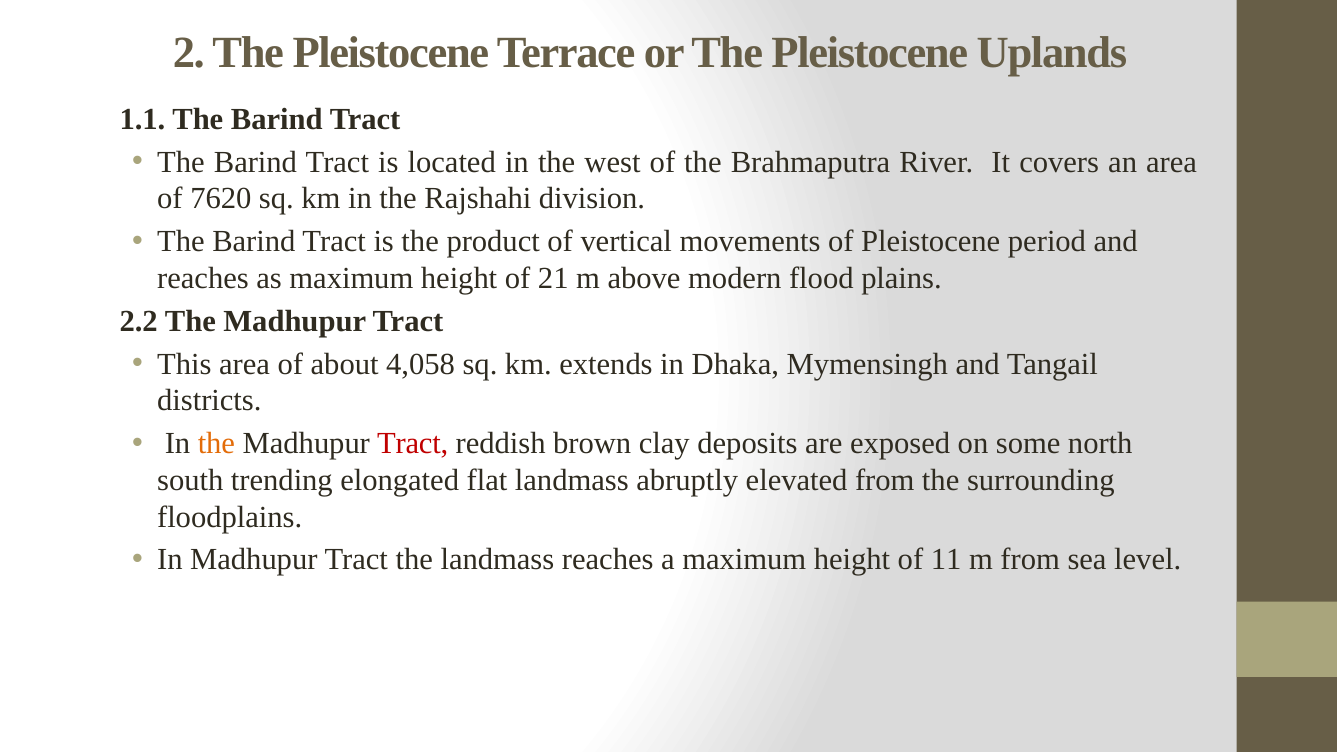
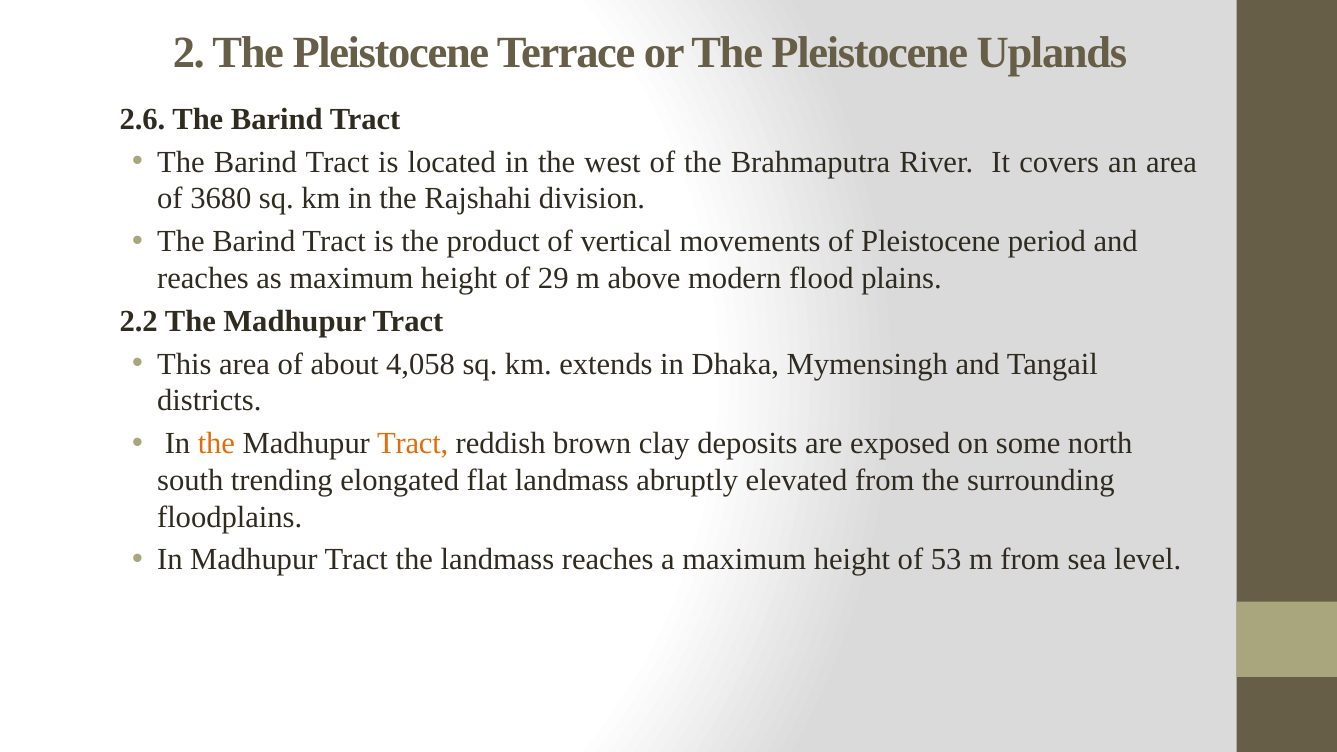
1.1: 1.1 -> 2.6 (143, 119)
7620: 7620 -> 3680 (221, 199)
21: 21 -> 29 (553, 278)
Tract colour: red -> orange (413, 444)
11: 11 -> 53 (946, 560)
